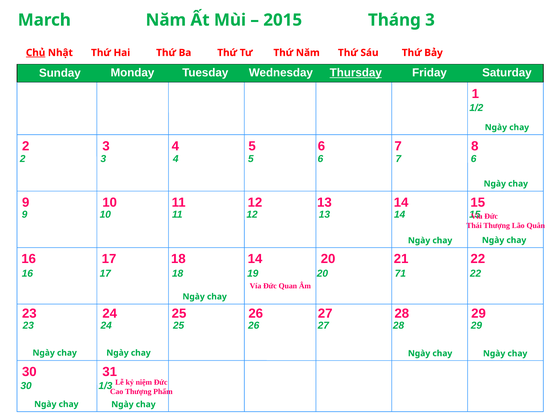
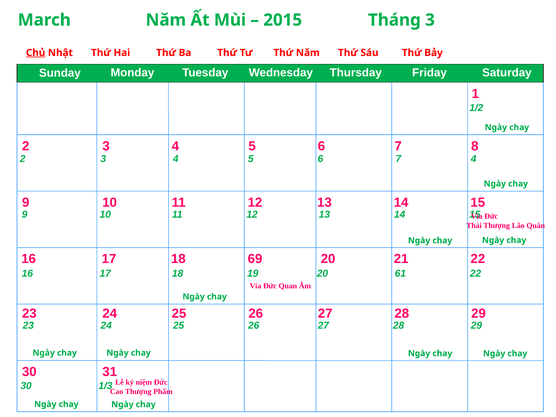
Thursday underline: present -> none (356, 73)
7 6: 6 -> 4 (474, 159)
18 14: 14 -> 69 (255, 259)
71: 71 -> 61 (400, 273)
